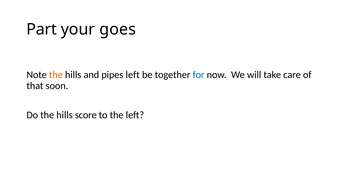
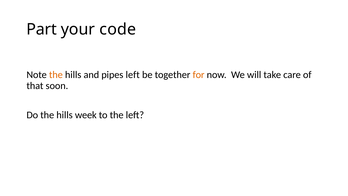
goes: goes -> code (118, 29)
for colour: blue -> orange (199, 75)
score: score -> week (86, 115)
